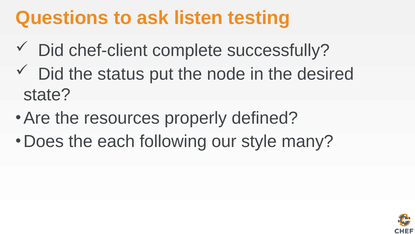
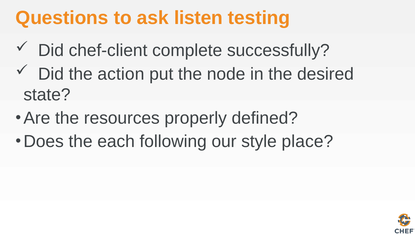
status: status -> action (121, 74)
many: many -> place (307, 141)
